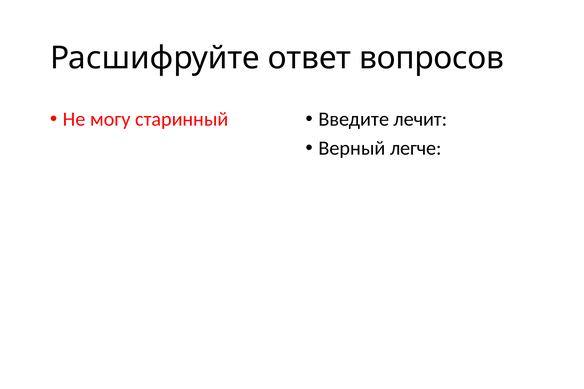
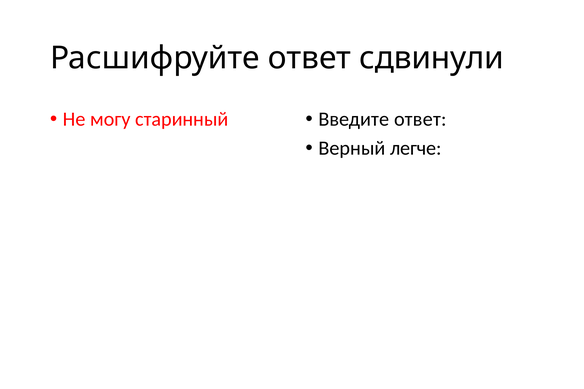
вопросов: вопросов -> сдвинули (432, 58)
Введите лечит: лечит -> ответ (420, 119)
